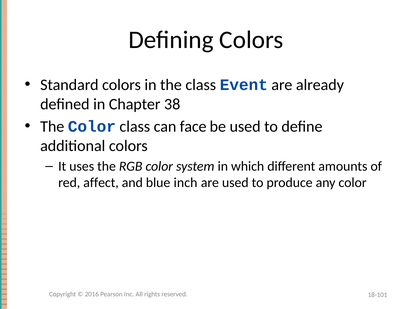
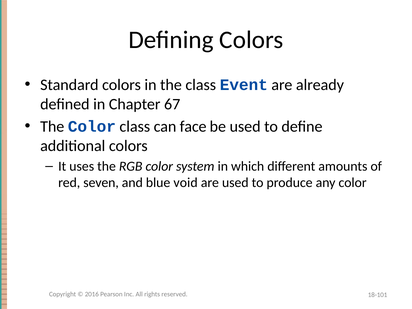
38: 38 -> 67 (172, 104)
affect: affect -> seven (101, 183)
inch: inch -> void (186, 183)
